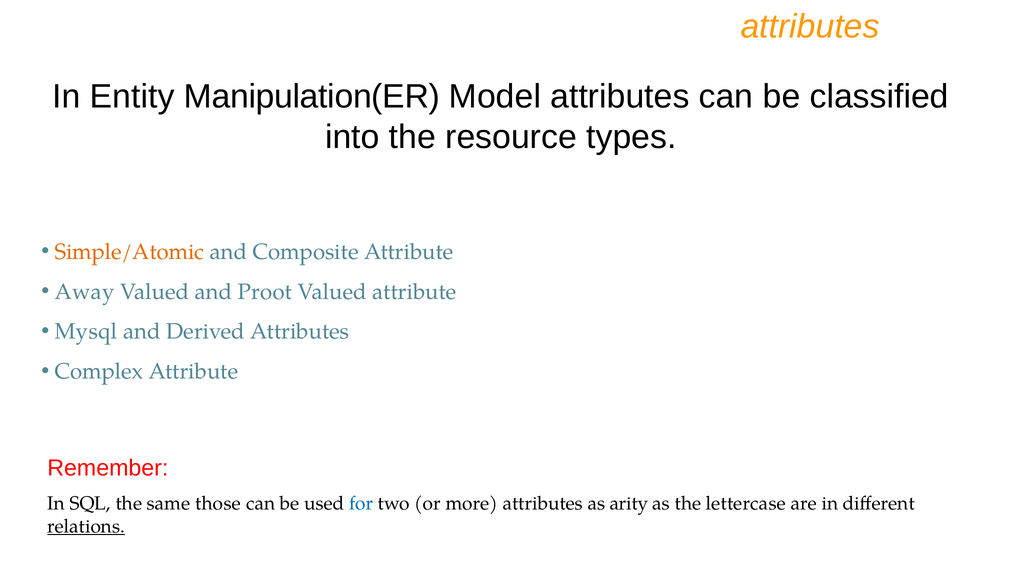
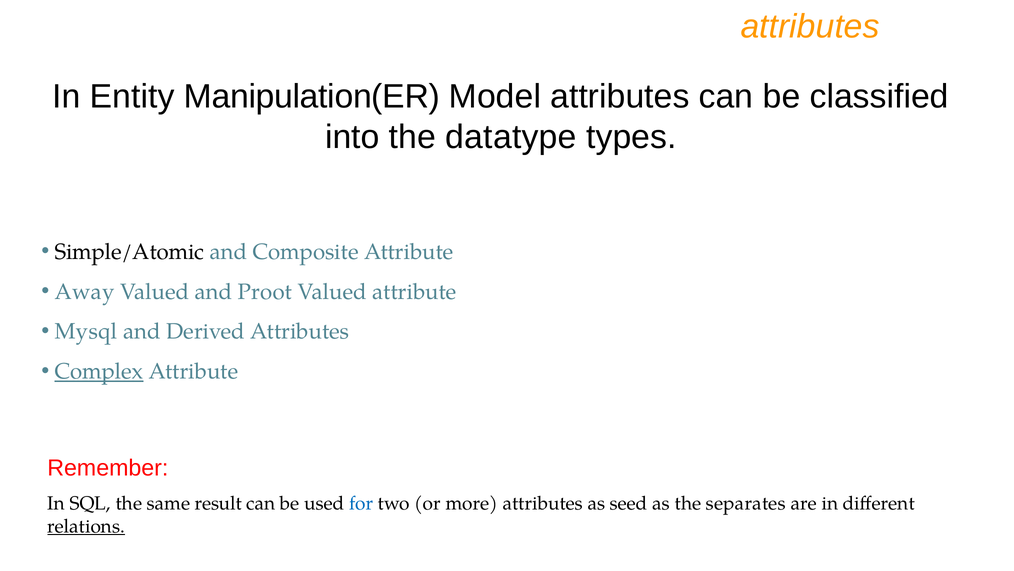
resource: resource -> datatype (511, 137)
Simple/Atomic colour: orange -> black (129, 251)
Complex underline: none -> present (99, 371)
those: those -> result (218, 503)
arity: arity -> seed (629, 503)
lettercase: lettercase -> separates (746, 503)
